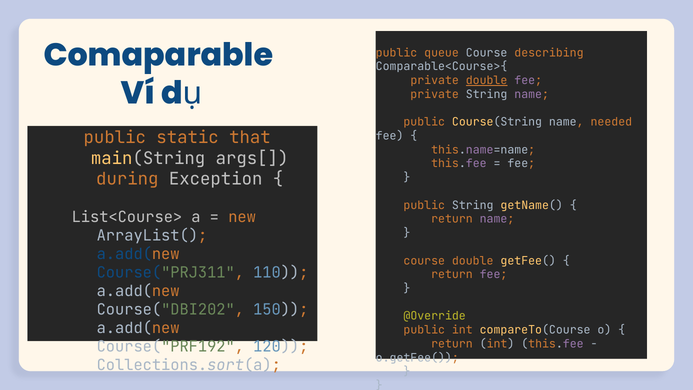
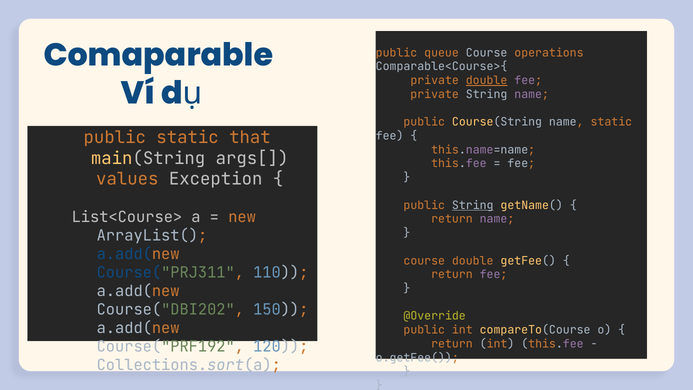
describing: describing -> operations (549, 53)
name needed: needed -> static (611, 122)
during: during -> values (127, 179)
String underline: none -> present (473, 205)
